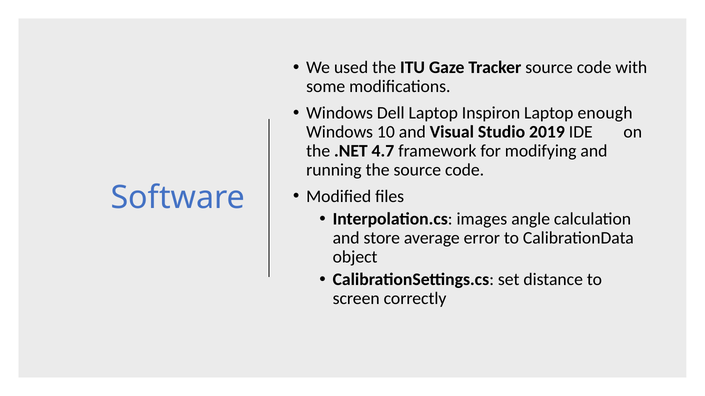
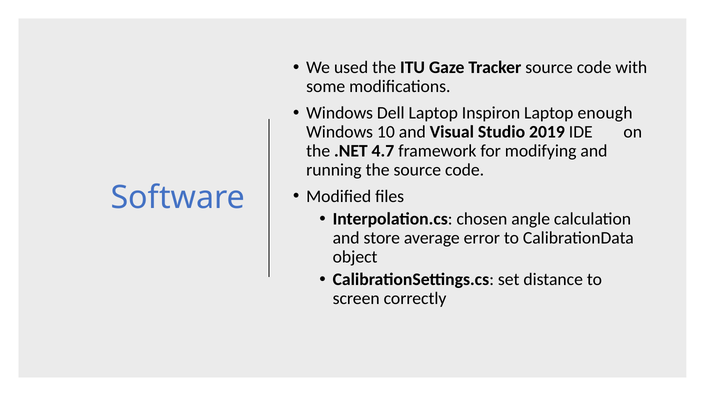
images: images -> chosen (482, 219)
